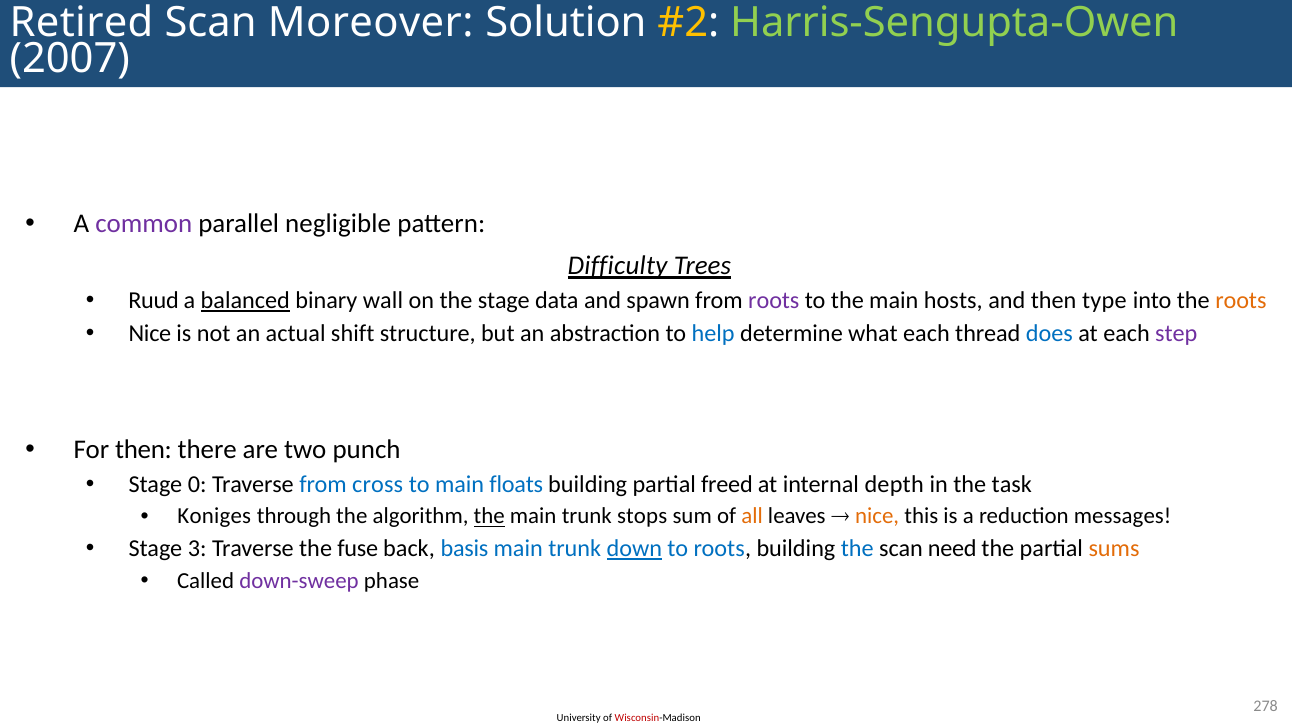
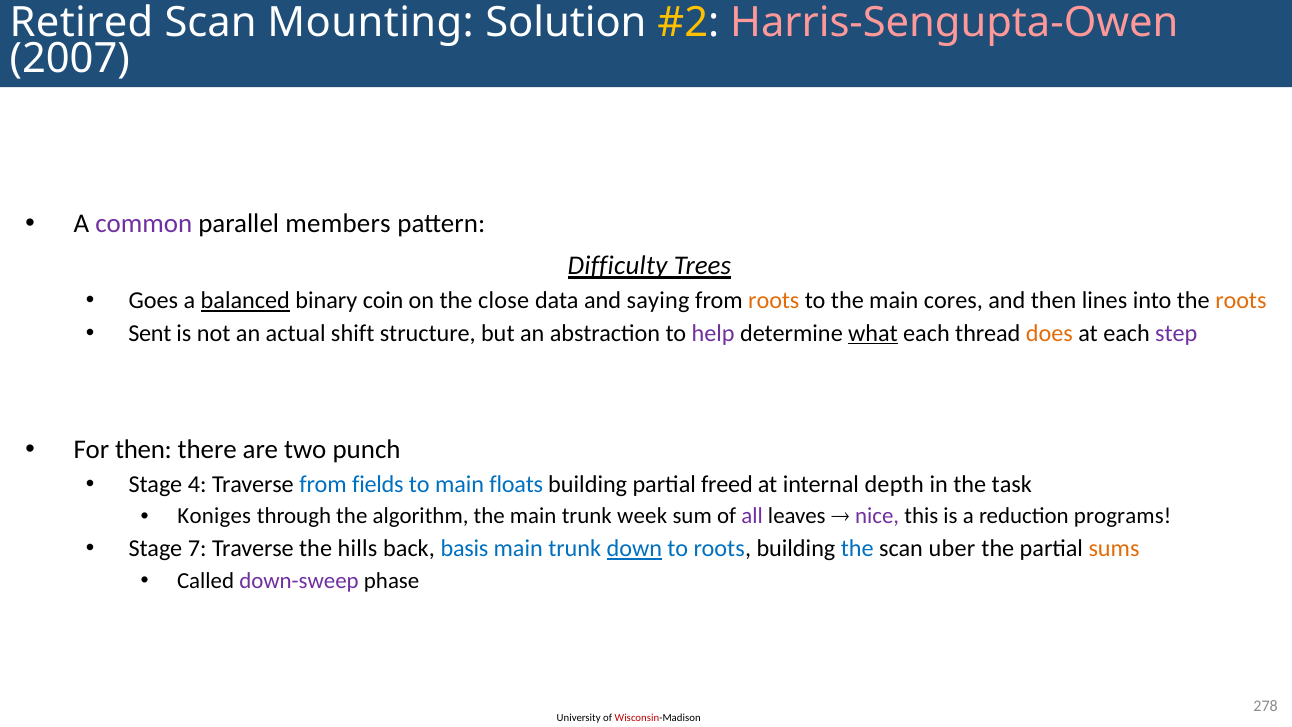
Moreover: Moreover -> Mounting (371, 23)
Harris-Sengupta-Owen colour: light green -> pink (954, 23)
negligible: negligible -> members (338, 223)
Ruud: Ruud -> Goes (153, 300)
wall: wall -> coin (383, 300)
the stage: stage -> close (504, 300)
spawn: spawn -> saying (658, 300)
roots colour: purple -> orange (774, 300)
hosts: hosts -> cores (953, 300)
type: type -> lines (1105, 300)
Nice: Nice -> Sent (150, 333)
help colour: blue -> purple (713, 333)
what underline: none -> present (873, 333)
does colour: blue -> orange (1049, 333)
0: 0 -> 4 (197, 484)
cross: cross -> fields (378, 484)
the underline: present -> none (489, 516)
stops: stops -> week (642, 516)
all colour: orange -> purple (752, 516)
nice colour: orange -> purple (877, 516)
messages: messages -> programs (1123, 516)
3: 3 -> 7 (197, 548)
fuse: fuse -> hills (357, 548)
need: need -> uber (952, 548)
